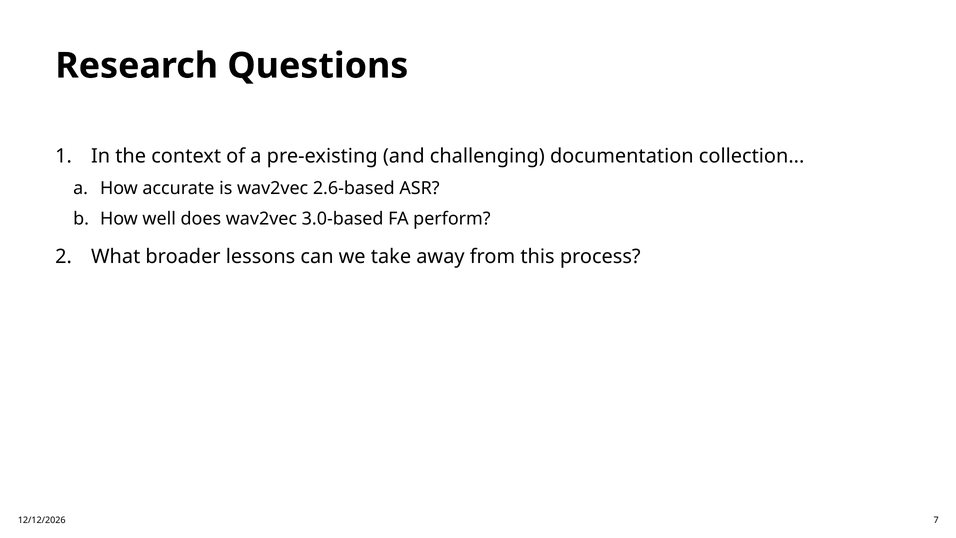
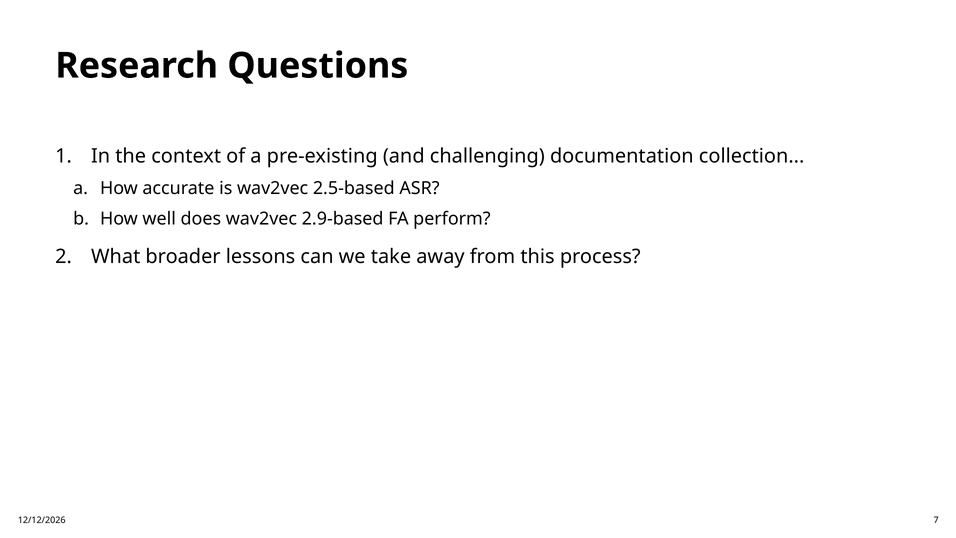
2.6-based: 2.6-based -> 2.5-based (354, 188)
3.0-based: 3.0-based -> 2.9-based (343, 219)
